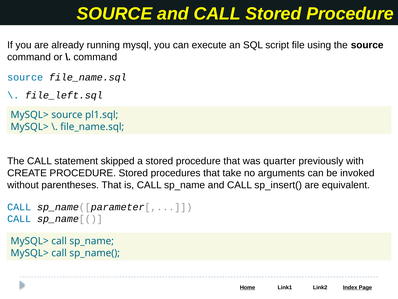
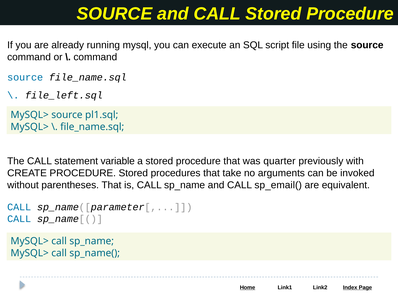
skipped: skipped -> variable (118, 161)
sp_insert(: sp_insert( -> sp_email( (278, 185)
